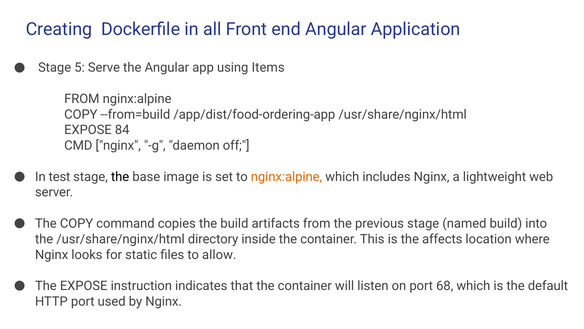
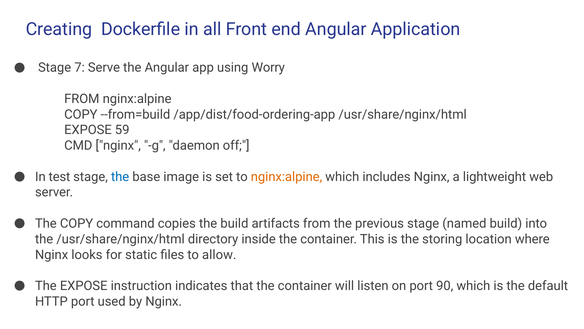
5: 5 -> 7 (80, 68)
Items: Items -> Worry (268, 68)
84: 84 -> 59 (122, 130)
the colour: black -> blue (120, 177)
affects: affects -> storing (442, 239)
68: 68 -> 90 (445, 285)
